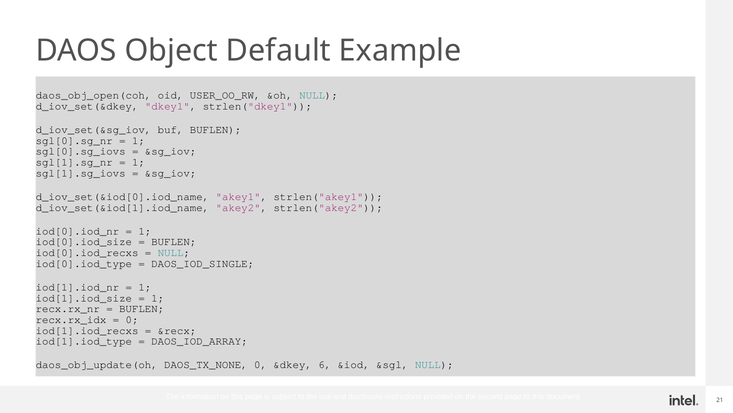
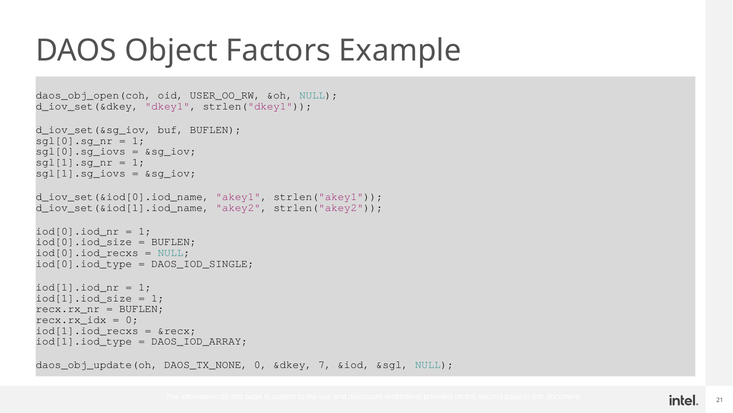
Default: Default -> Factors (278, 51)
6: 6 -> 7 (325, 364)
